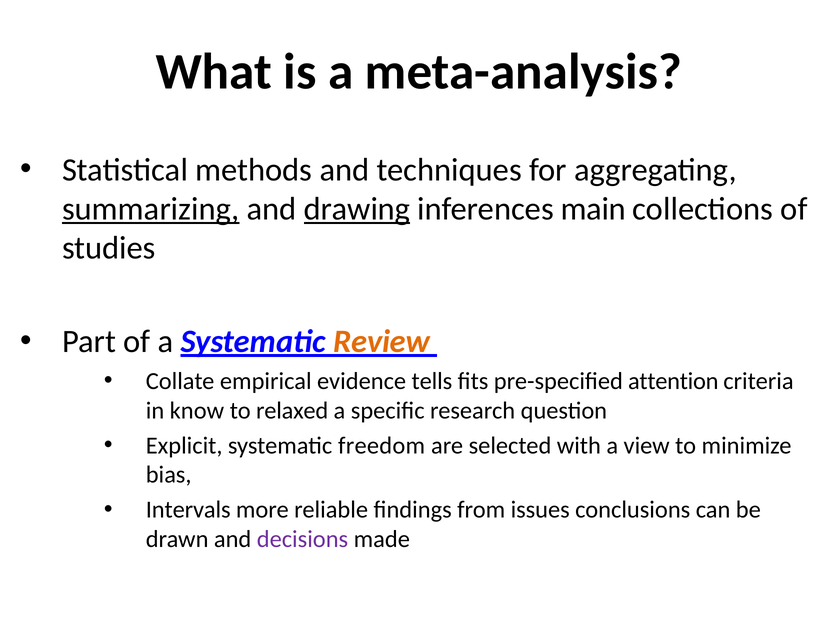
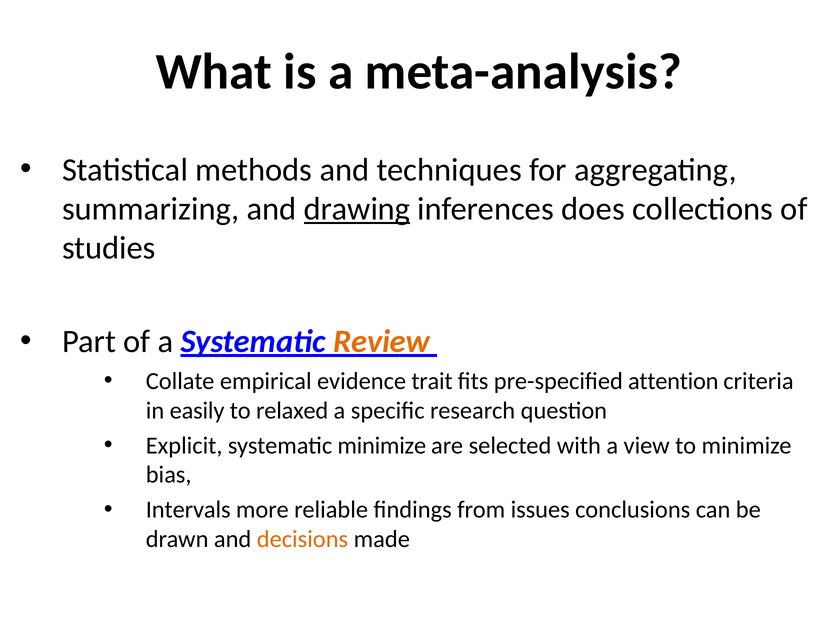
summarizing underline: present -> none (151, 209)
main: main -> does (593, 209)
tells: tells -> trait (432, 381)
know: know -> easily (197, 410)
systematic freedom: freedom -> minimize (382, 445)
decisions colour: purple -> orange (302, 539)
